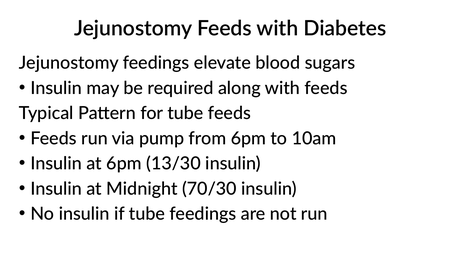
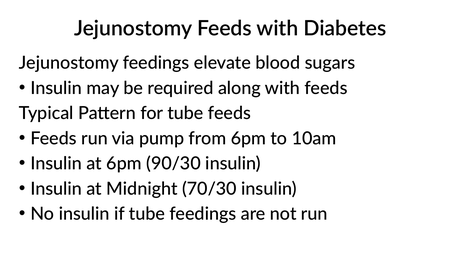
13/30: 13/30 -> 90/30 (174, 164)
